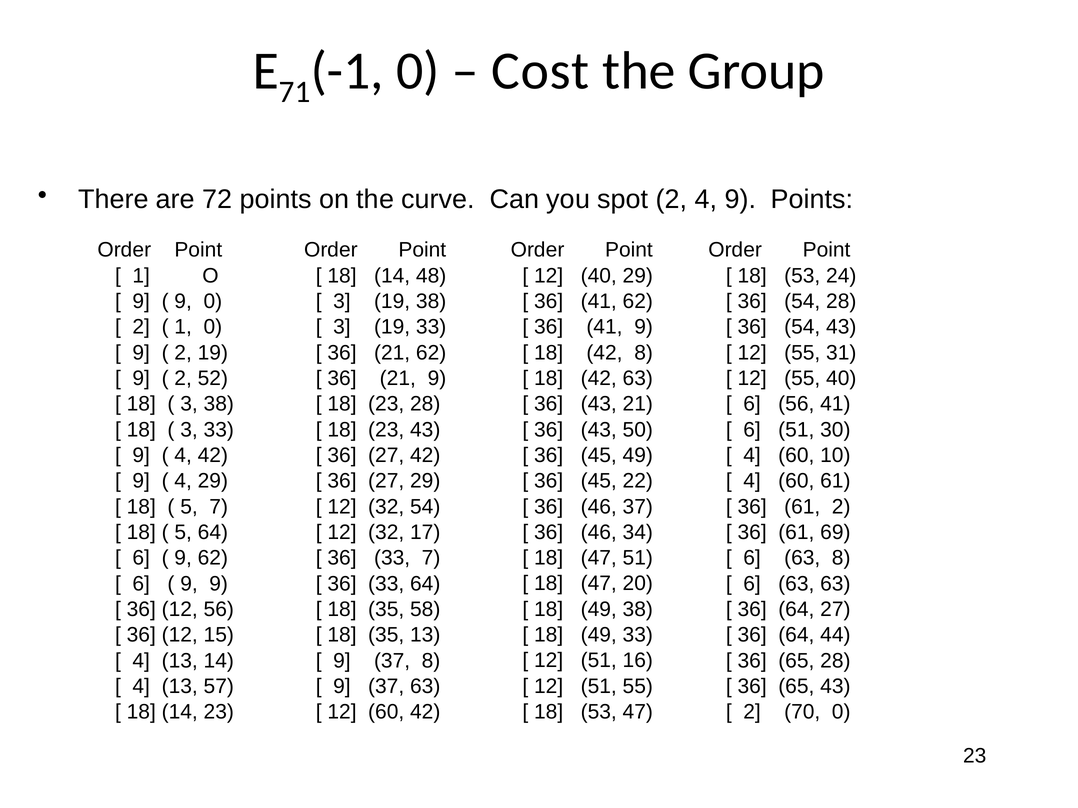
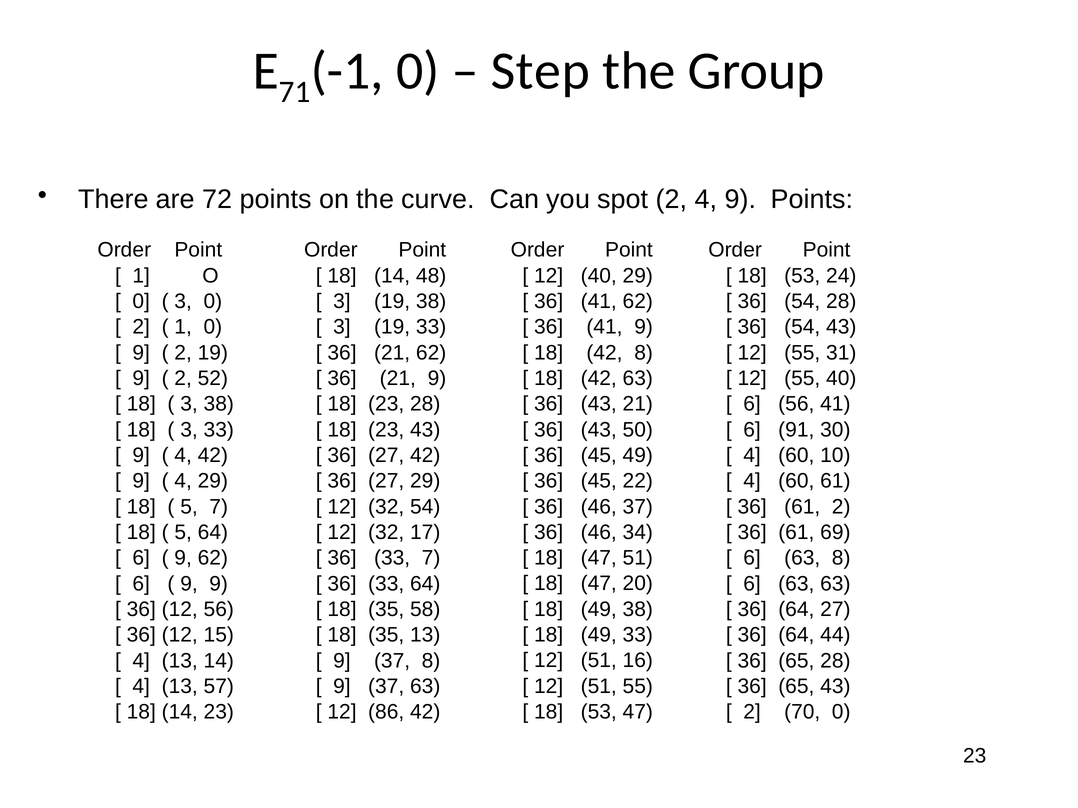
Cost: Cost -> Step (540, 71)
9: 9 -> 0 (141, 302)
9: 9 -> 3 (183, 302)
6 51: 51 -> 91 (796, 430)
12 60: 60 -> 86 (386, 712)
